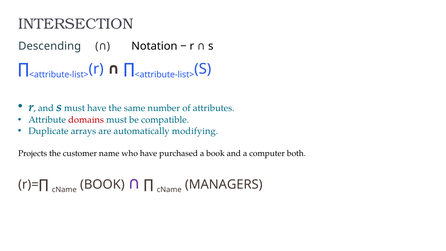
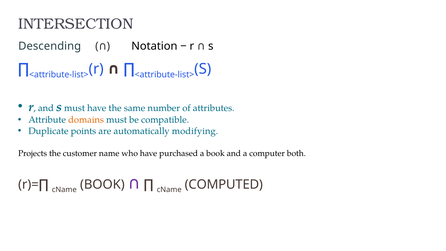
domains colour: red -> orange (86, 120)
arrays: arrays -> points (83, 131)
MANAGERS: MANAGERS -> COMPUTED (224, 184)
